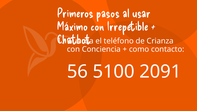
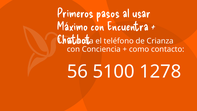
Irrepetible: Irrepetible -> Encuentra (128, 27)
2091: 2091 -> 1278 (160, 71)
